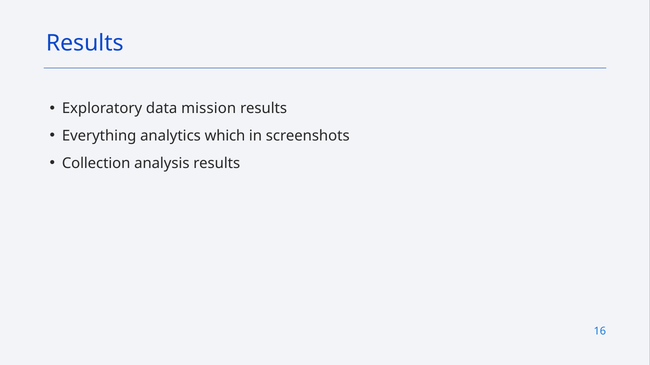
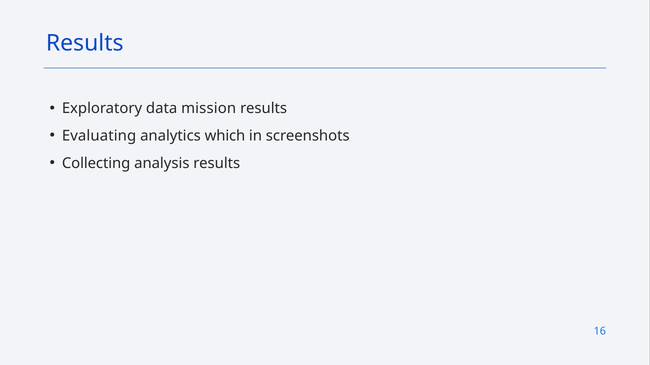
Everything: Everything -> Evaluating (99, 136)
Collection: Collection -> Collecting (96, 163)
